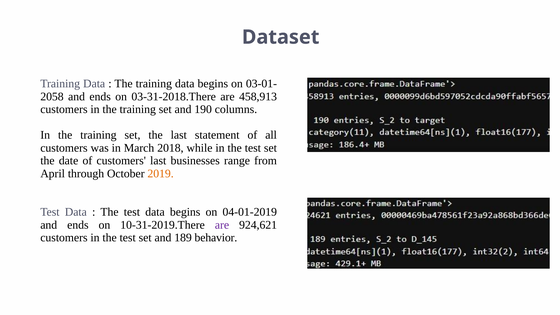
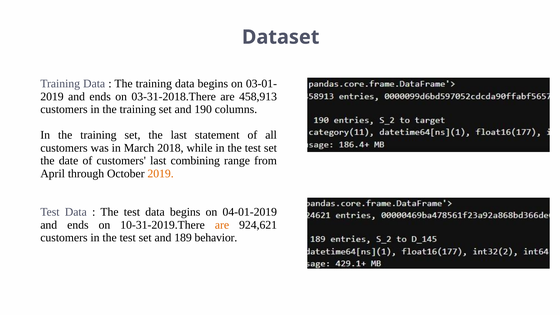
2058: 2058 -> 2019 (52, 97)
businesses: businesses -> combining (195, 161)
are colour: purple -> orange (222, 225)
